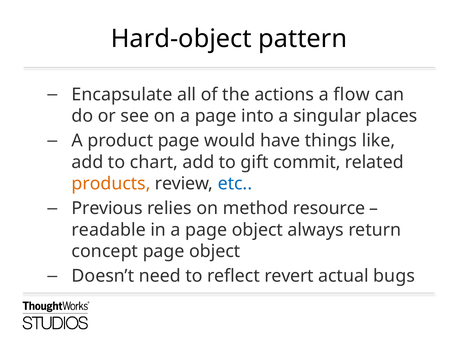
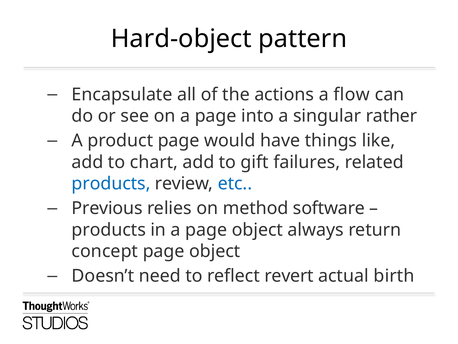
places: places -> rather (391, 116)
commit: commit -> failures (307, 162)
products colour: orange -> blue (111, 183)
resource: resource -> software (329, 208)
readable: readable -> products (109, 229)
bugs: bugs -> birth (394, 276)
